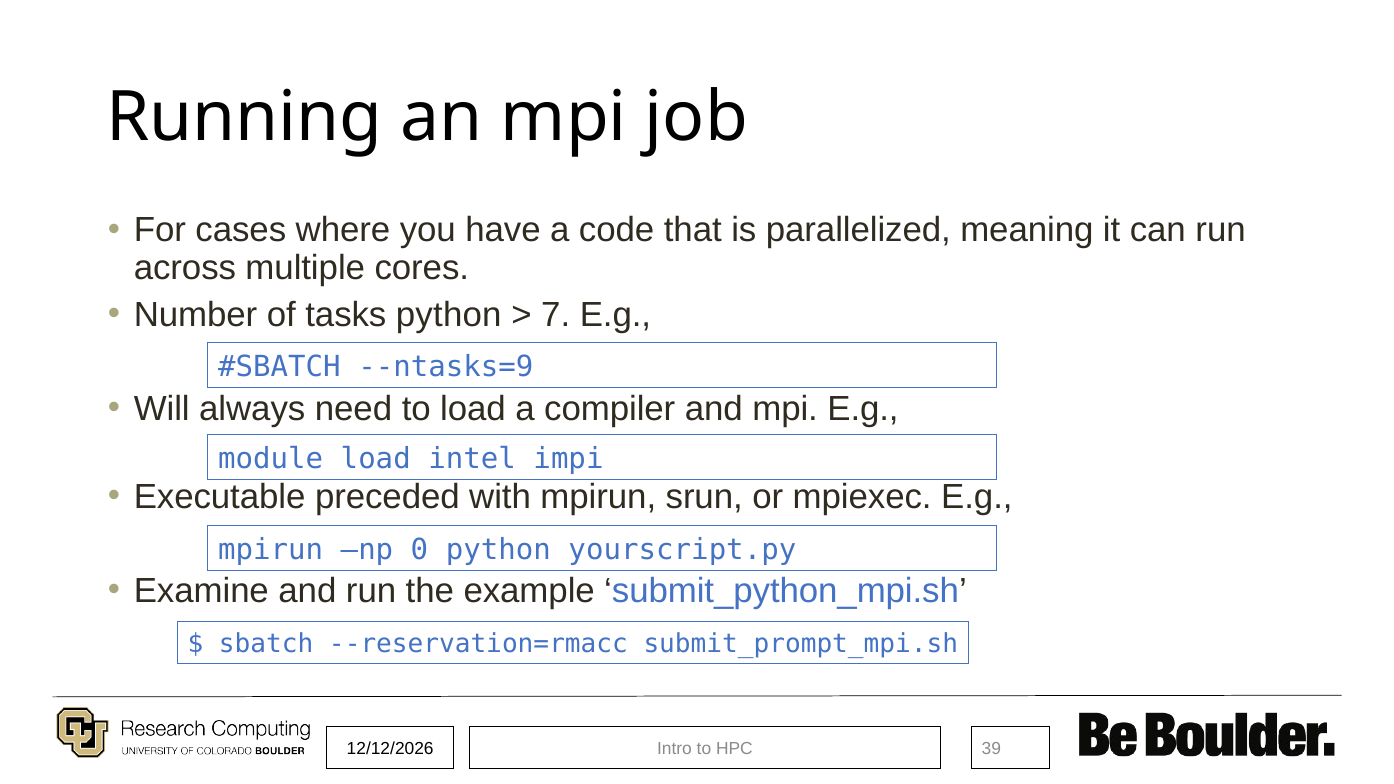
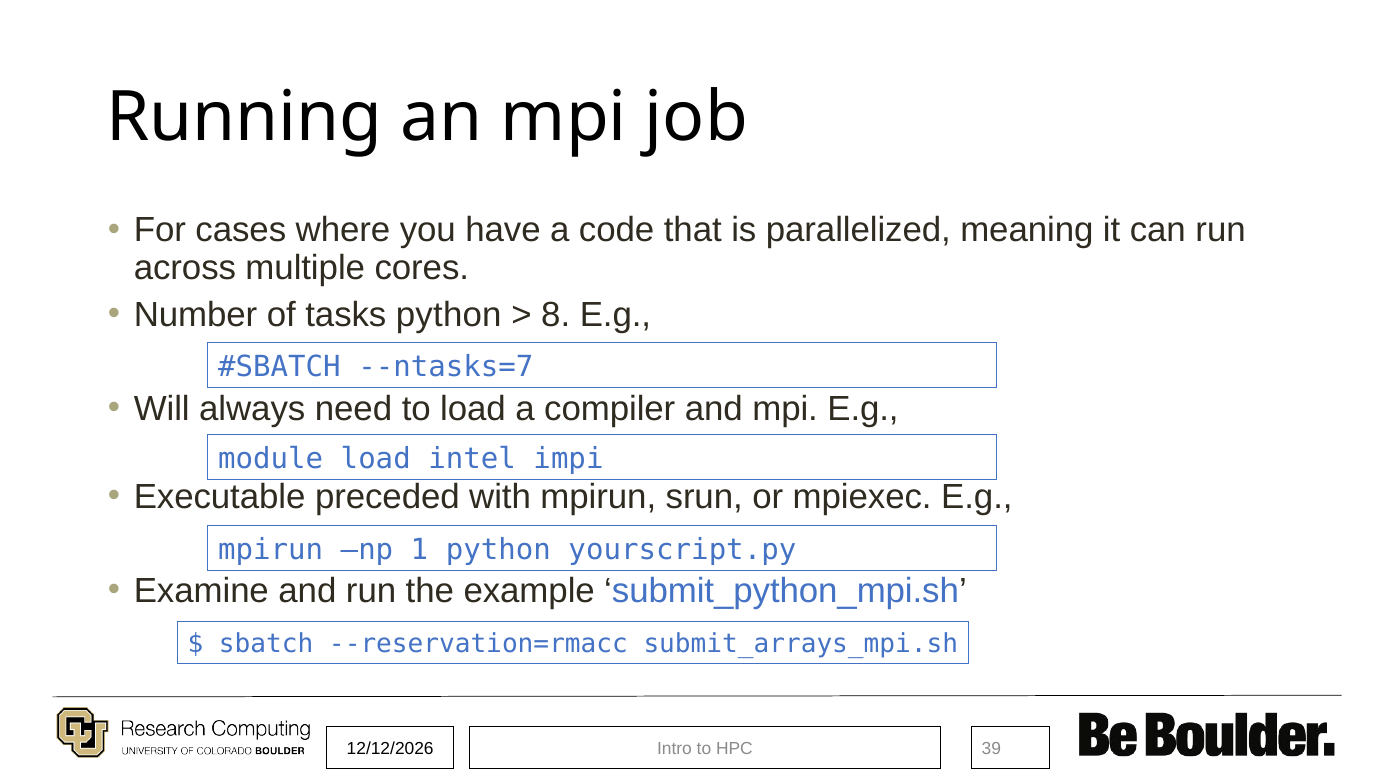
7: 7 -> 8 (556, 315)
--ntasks=9: --ntasks=9 -> --ntasks=7 (446, 367)
0: 0 -> 1 (419, 550)
submit_prompt_mpi.sh: submit_prompt_mpi.sh -> submit_arrays_mpi.sh (801, 644)
